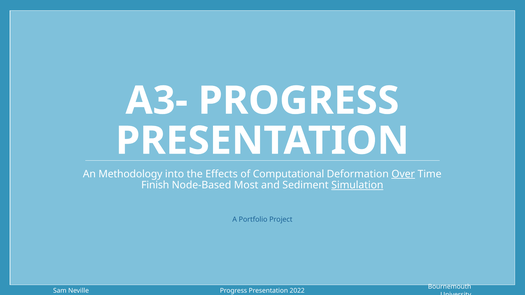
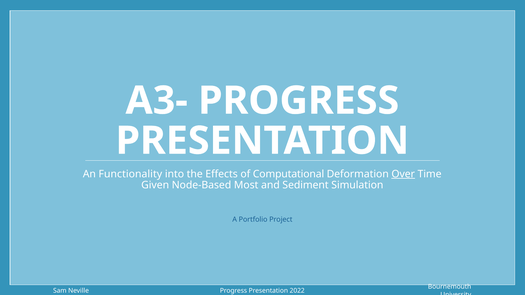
Methodology: Methodology -> Functionality (130, 174)
Finish: Finish -> Given (155, 185)
Simulation underline: present -> none (357, 185)
